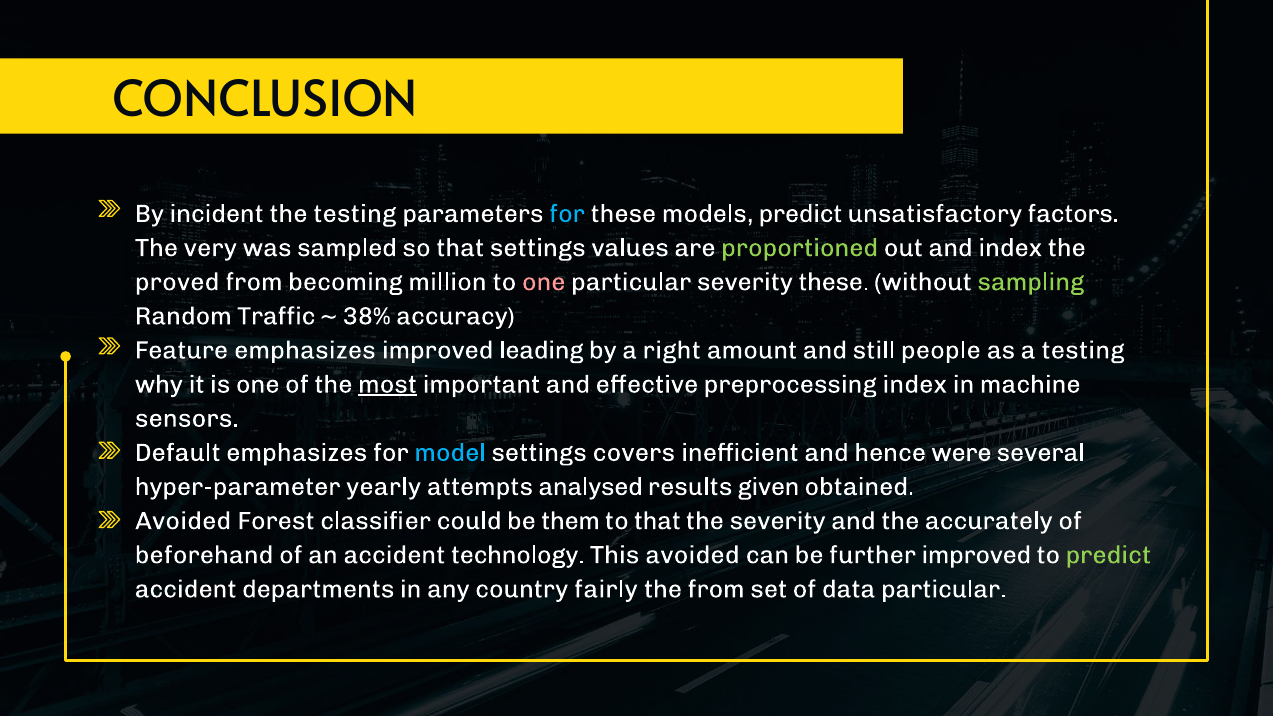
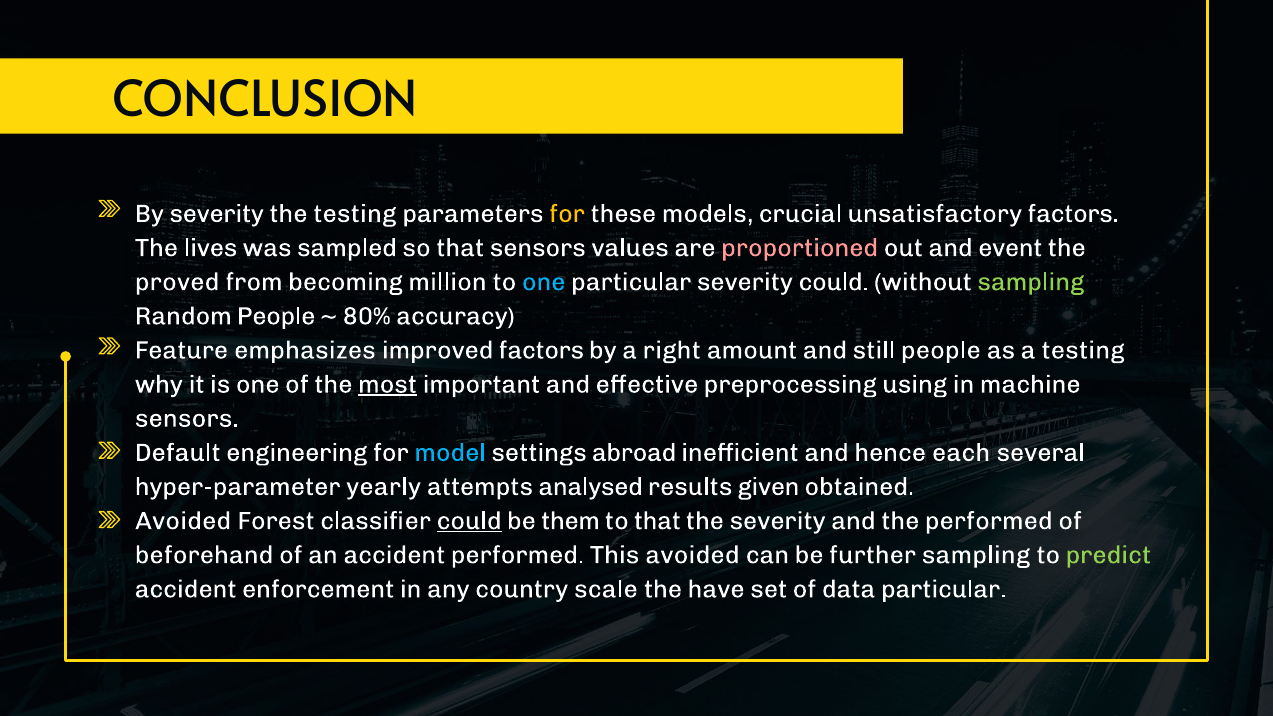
By incident: incident -> severity (217, 214)
for colour: light blue -> yellow (567, 214)
models predict: predict -> crucial (800, 214)
very: very -> lives (211, 248)
that settings: settings -> sensors (538, 248)
proportioned colour: light green -> pink (800, 248)
and index: index -> event (1010, 248)
one colour: pink -> light blue (544, 282)
severity these: these -> could (834, 282)
Random Traffic: Traffic -> People (276, 316)
38%: 38% -> 80% (367, 316)
improved leading: leading -> factors (541, 350)
preprocessing index: index -> using (915, 384)
Default emphasizes: emphasizes -> engineering (297, 453)
covers: covers -> abroad (634, 453)
were: were -> each (961, 453)
could underline: none -> present (469, 521)
the accurately: accurately -> performed (989, 521)
accident technology: technology -> performed (518, 555)
further improved: improved -> sampling (976, 555)
departments: departments -> enforcement (318, 589)
fairly: fairly -> scale (606, 589)
the from: from -> have (716, 589)
